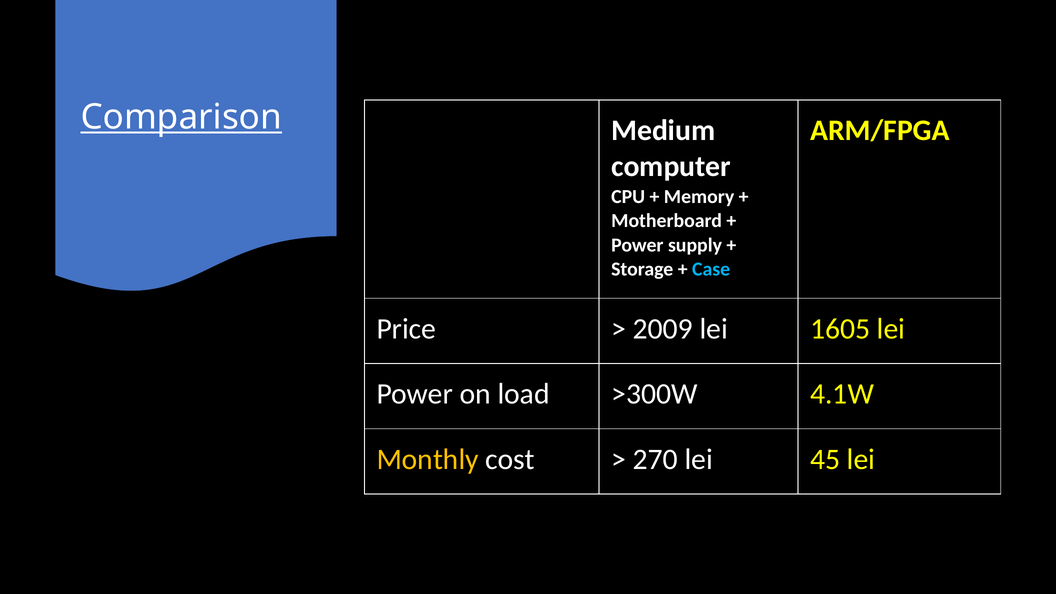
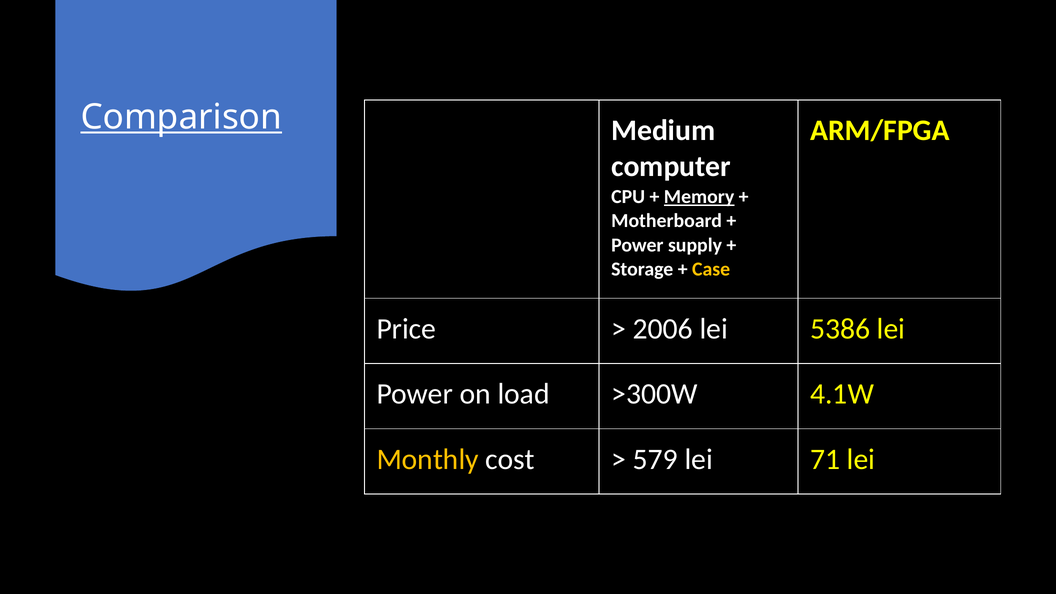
Memory underline: none -> present (699, 197)
Case colour: light blue -> yellow (711, 269)
2009: 2009 -> 2006 (663, 329)
1605: 1605 -> 5386 (840, 329)
270: 270 -> 579 (655, 459)
45: 45 -> 71 (825, 459)
